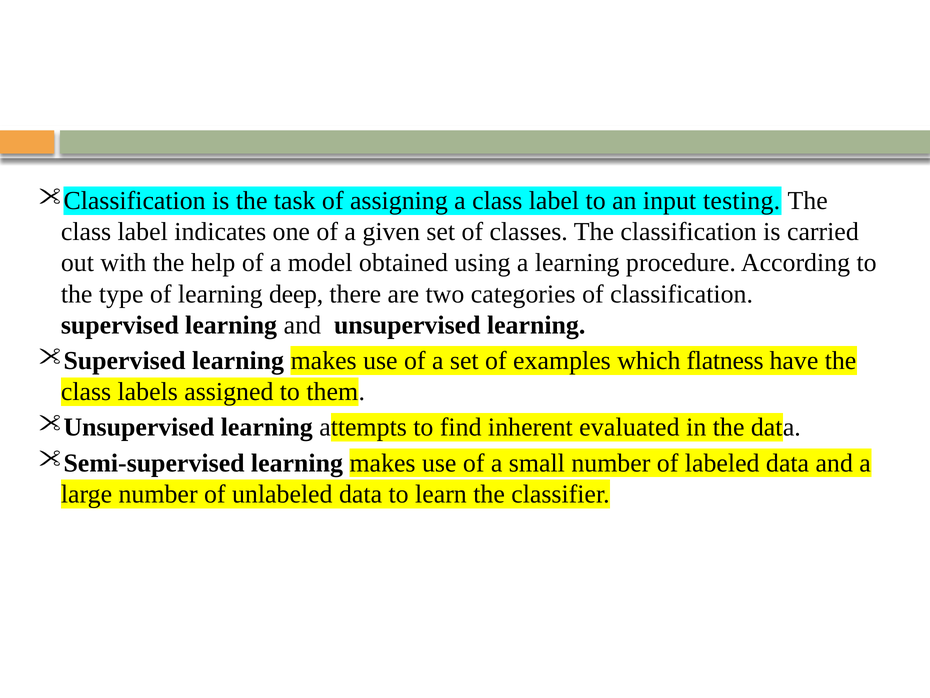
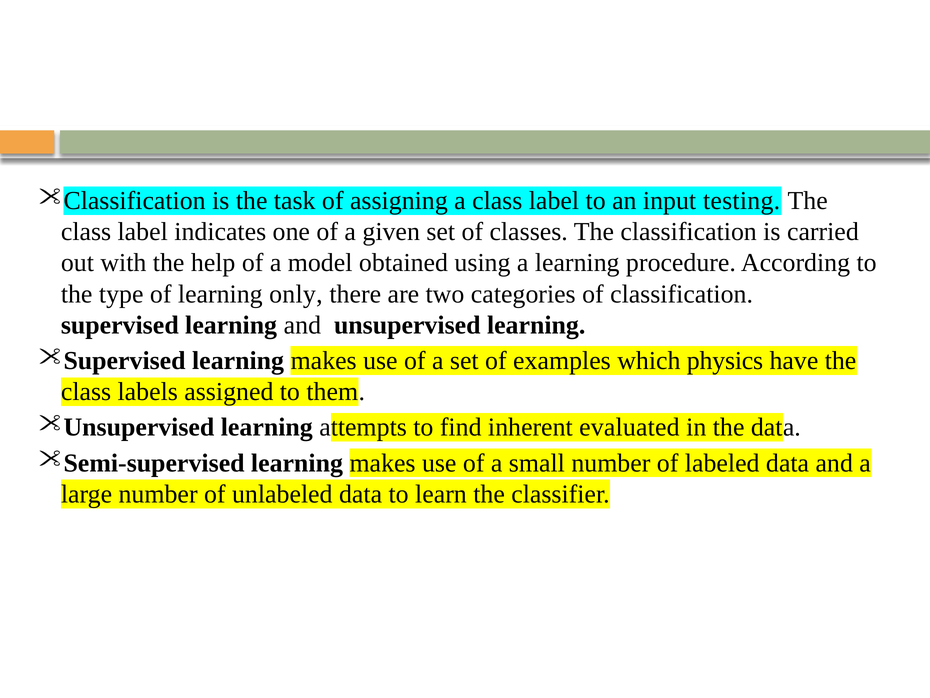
deep: deep -> only (296, 294)
flatness: flatness -> physics (725, 360)
